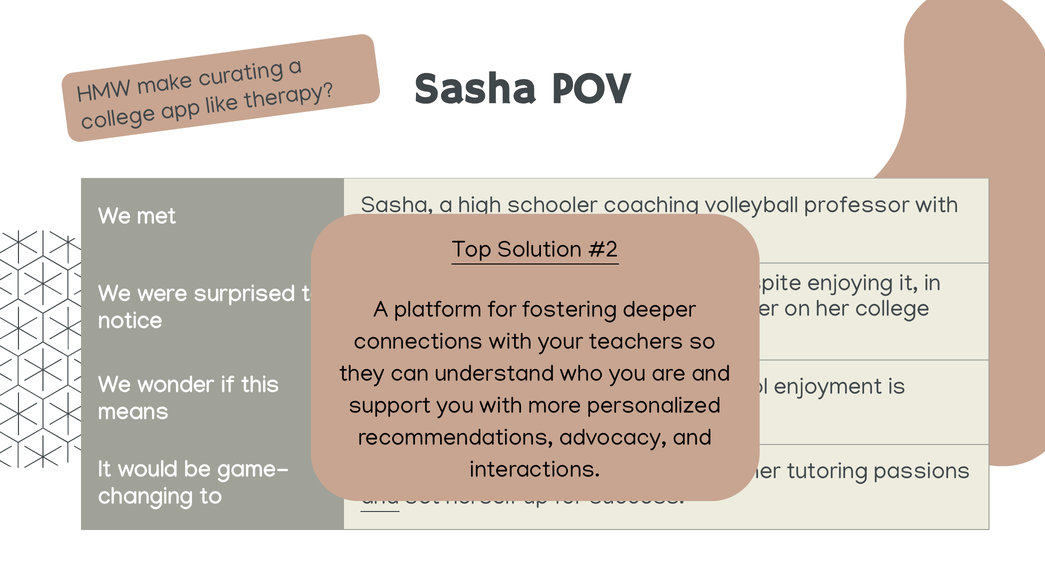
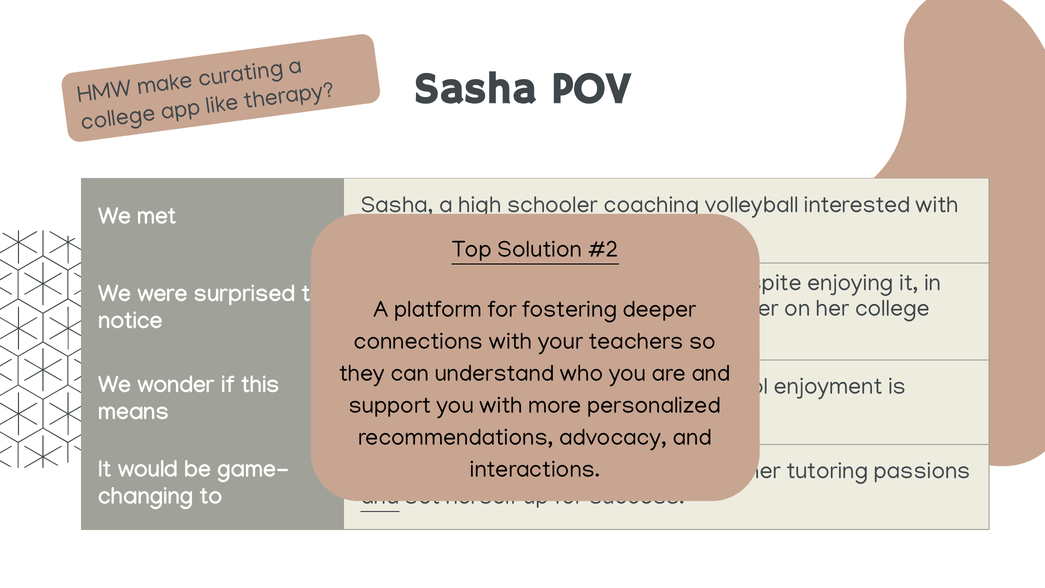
professor: professor -> interested (857, 204)
